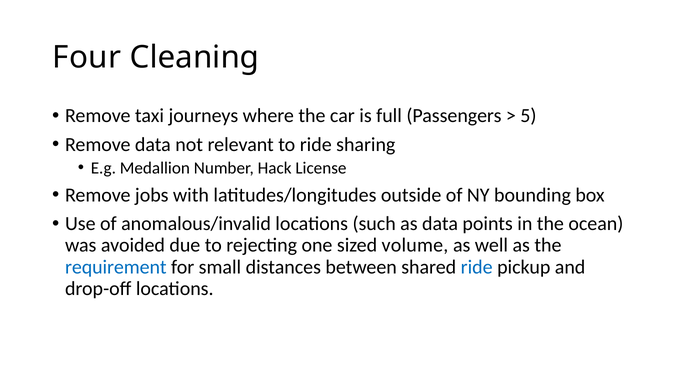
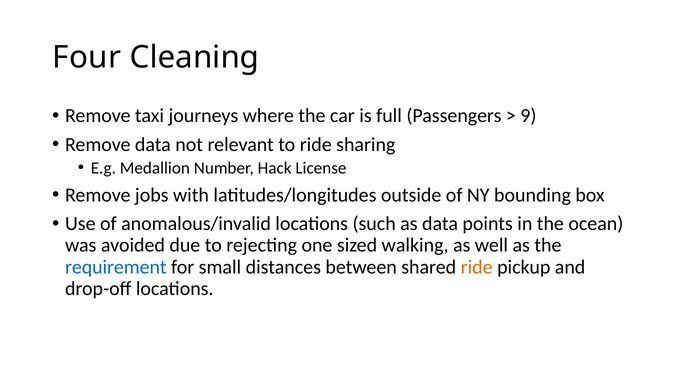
5: 5 -> 9 (528, 116)
volume: volume -> walking (415, 246)
ride colour: blue -> orange (477, 267)
